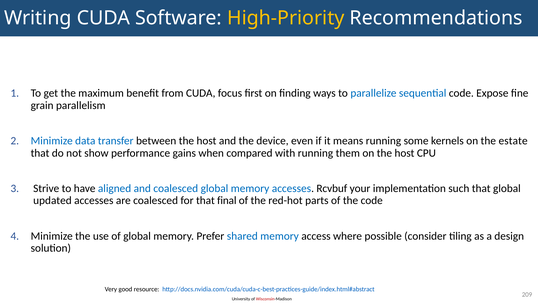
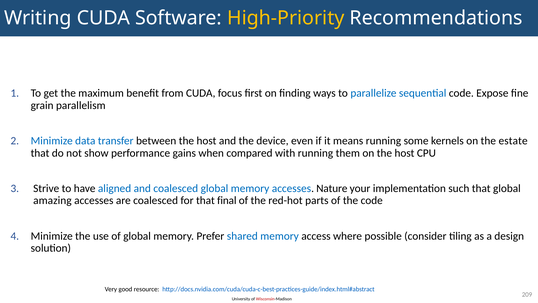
Rcvbuf: Rcvbuf -> Nature (332, 188)
updated: updated -> amazing (52, 200)
